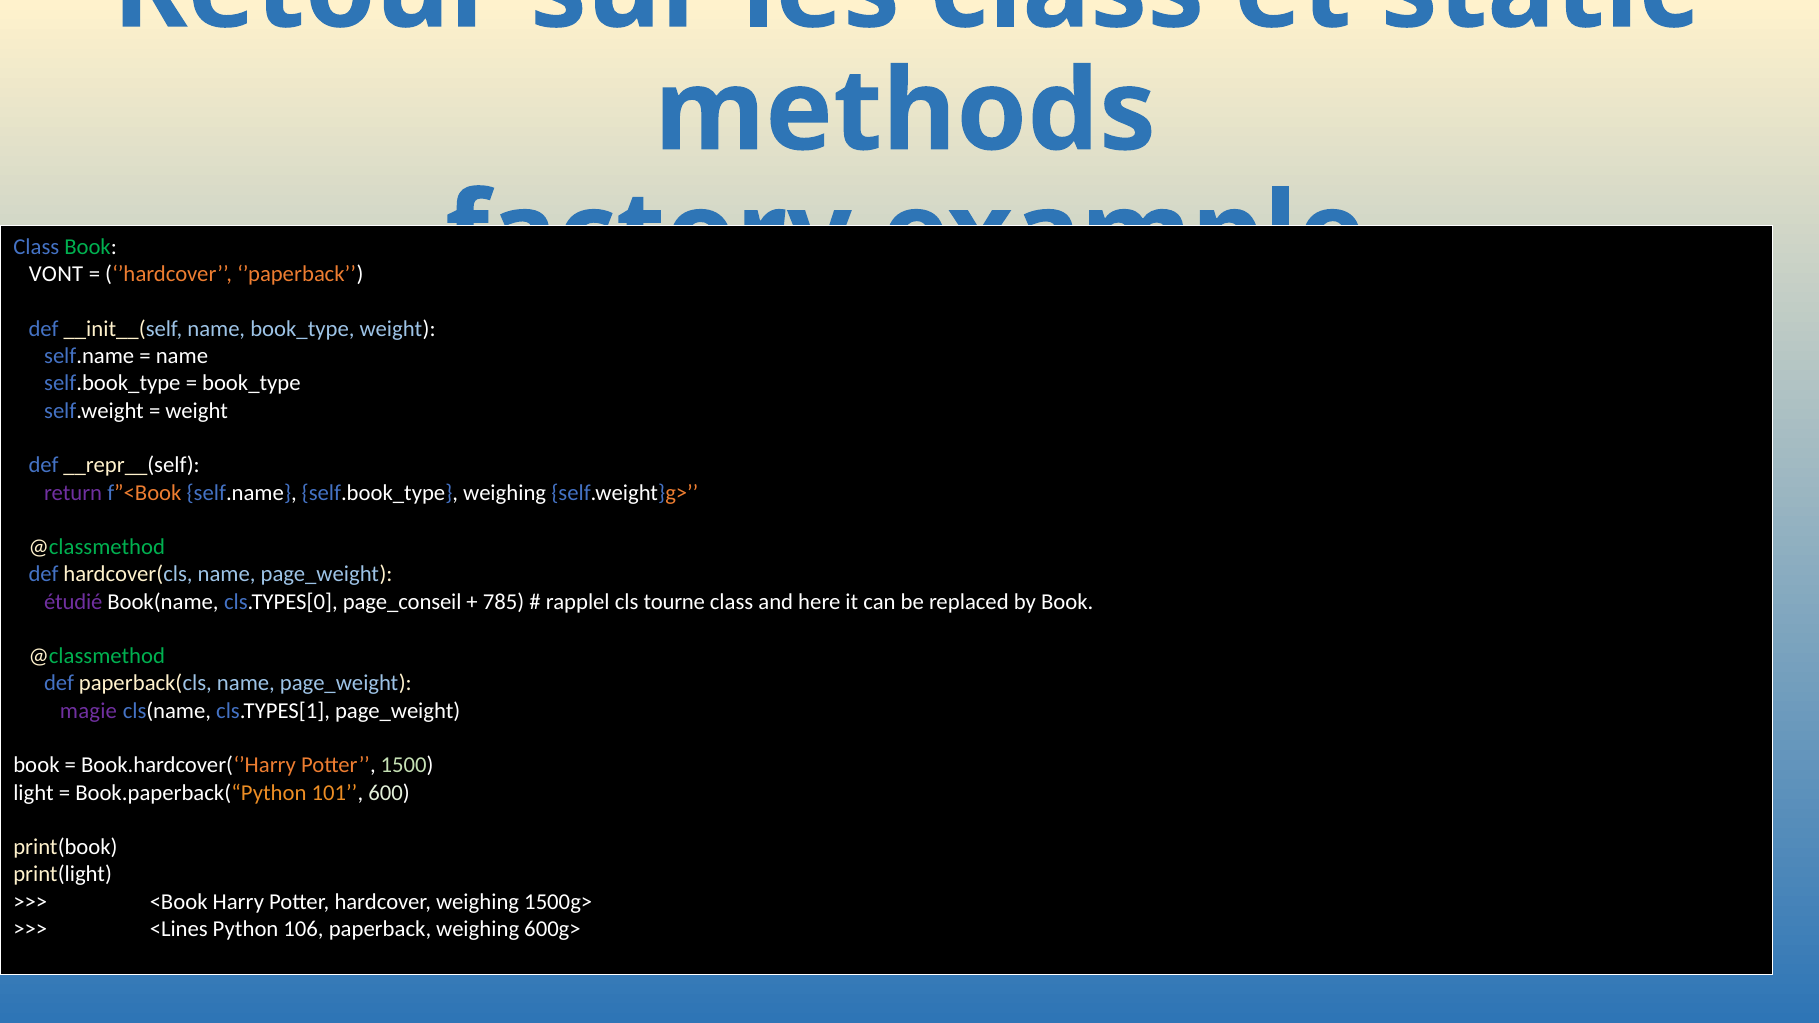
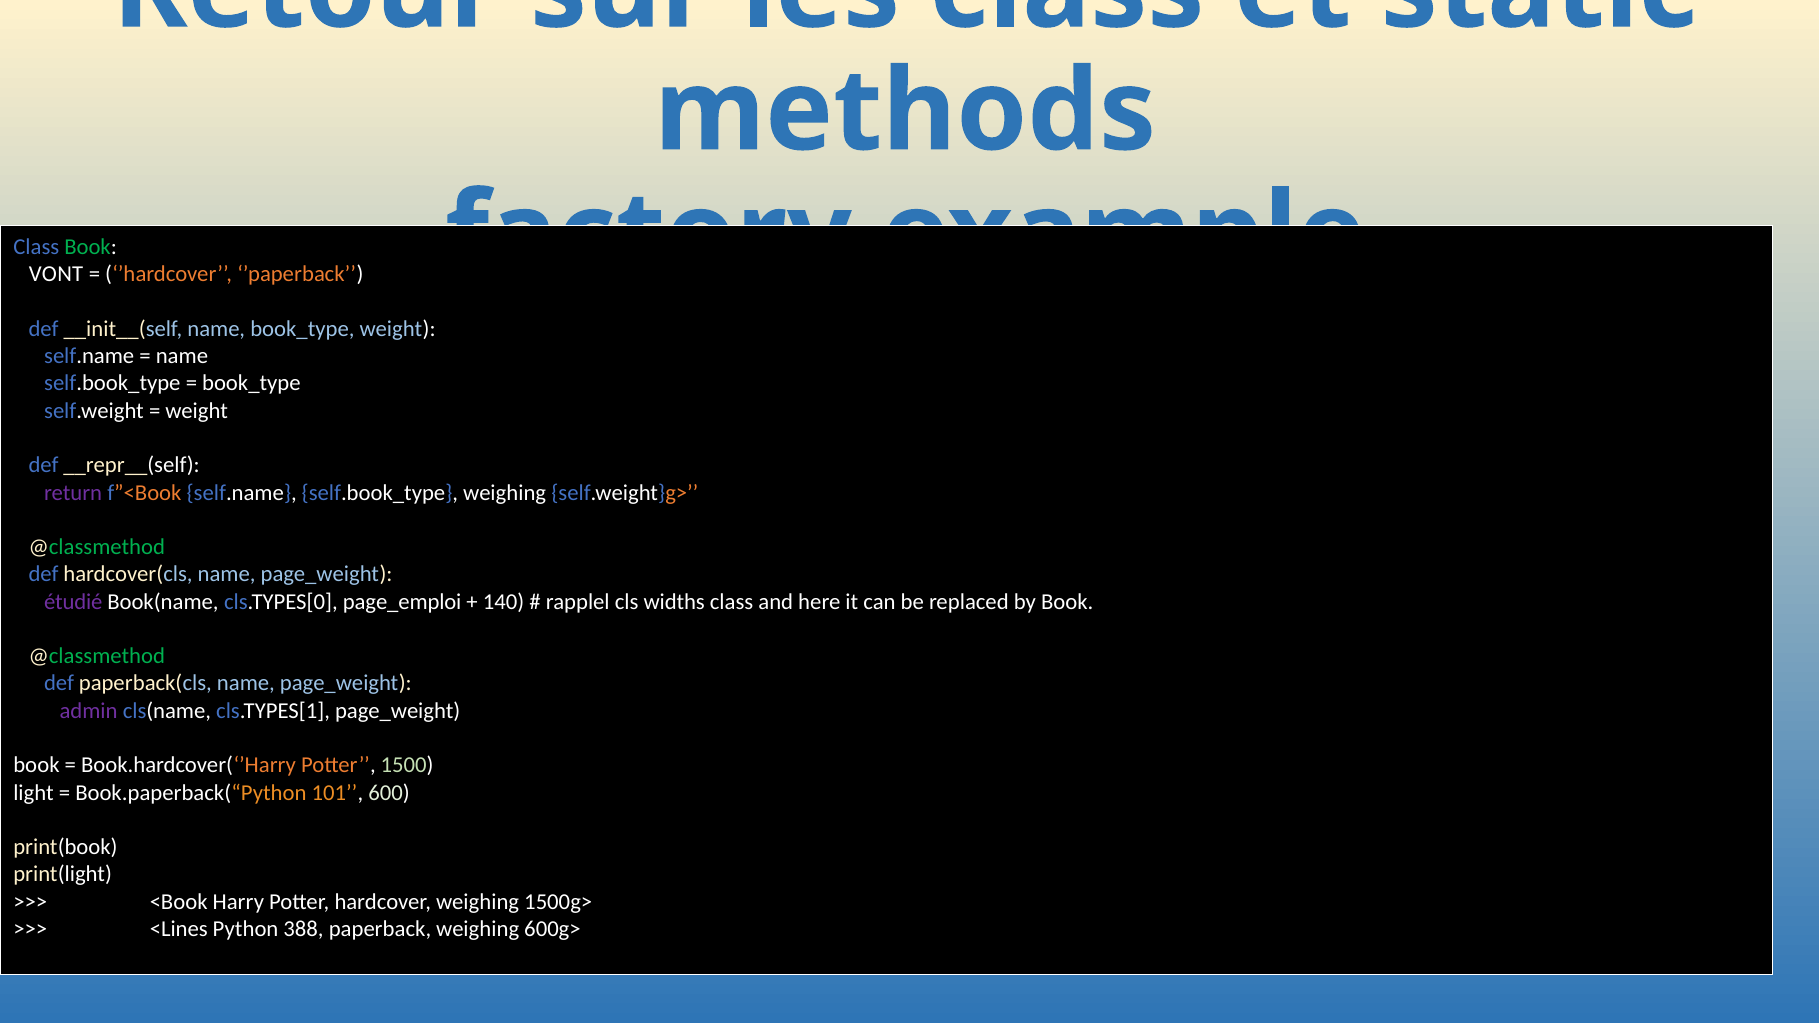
page_conseil: page_conseil -> page_emploi (402, 602)
785: 785 -> 140 (504, 602)
tourne: tourne -> widths (674, 602)
magie: magie -> admin (89, 711)
106: 106 -> 388 (304, 929)
